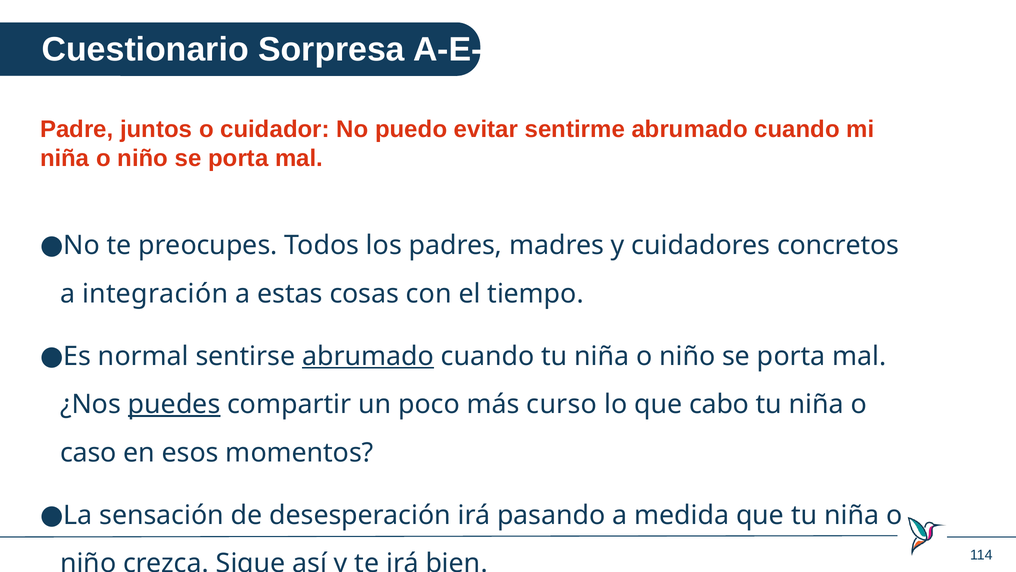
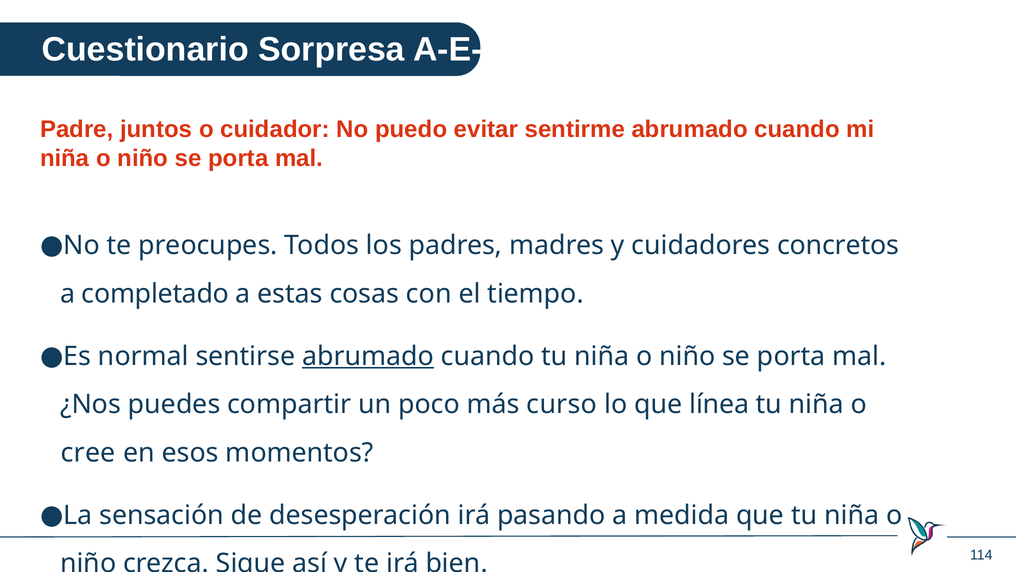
integración: integración -> completado (155, 294)
puedes underline: present -> none (174, 404)
cabo: cabo -> línea (719, 404)
caso: caso -> cree (88, 452)
